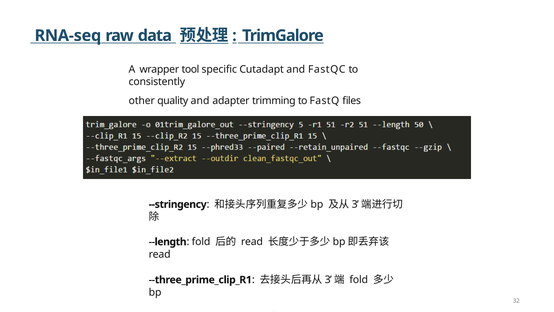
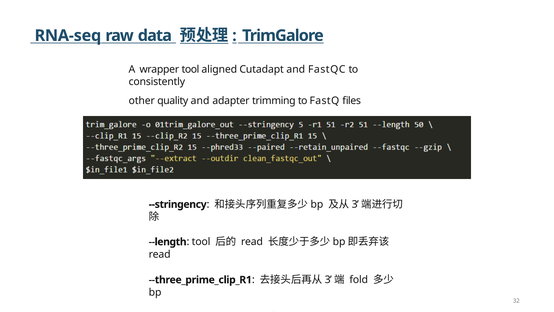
specific: specific -> aligned (219, 69)
fold: fold -> tool (201, 242)
